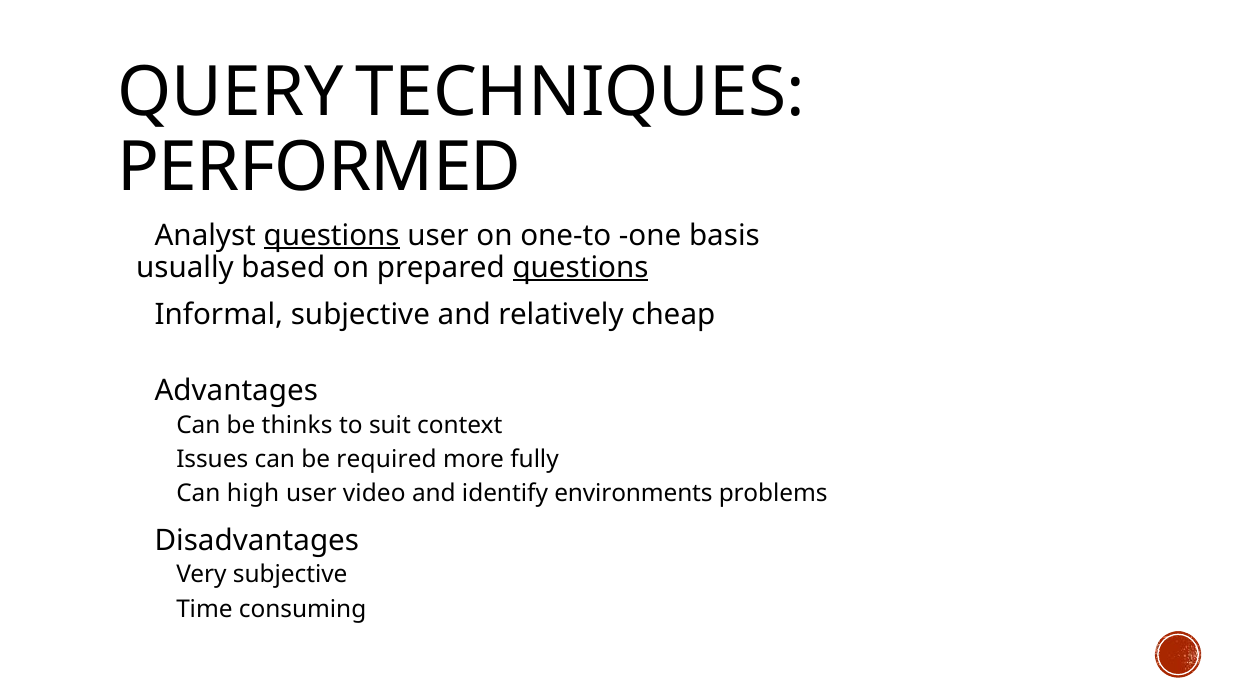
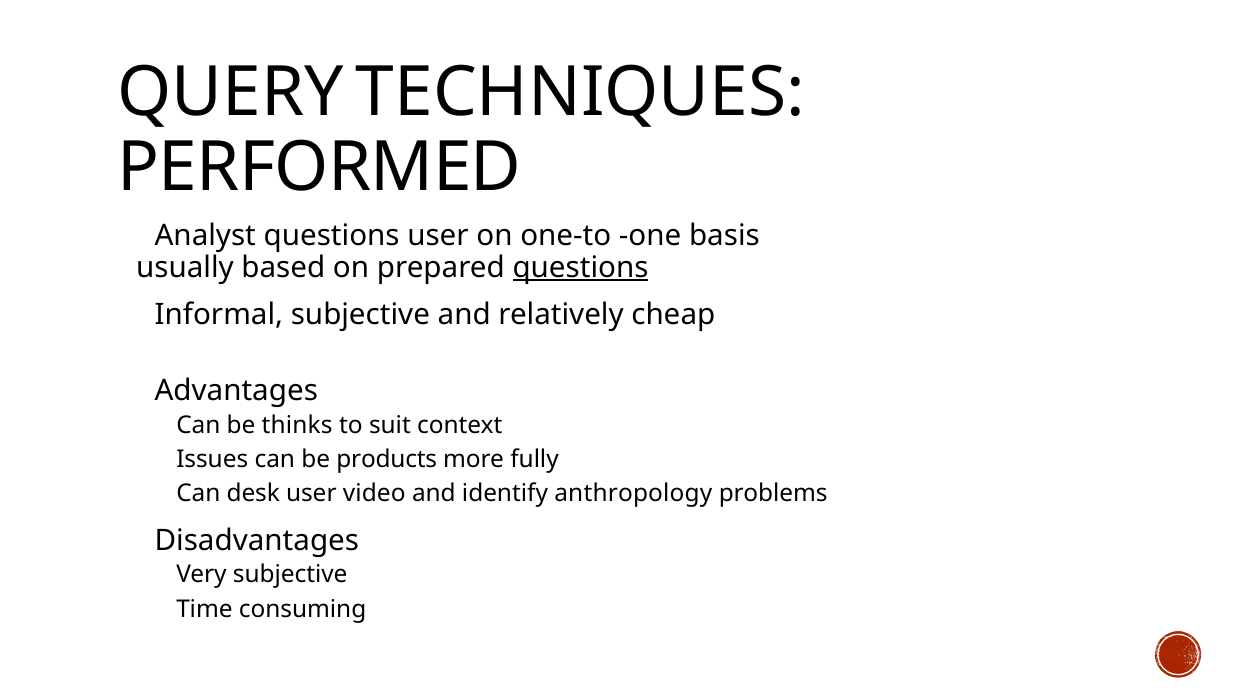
questions underline: present -> none (332, 235)
required: required -> products (387, 459)
high: high -> desk (253, 493)
environments: environments -> anthropology (633, 493)
